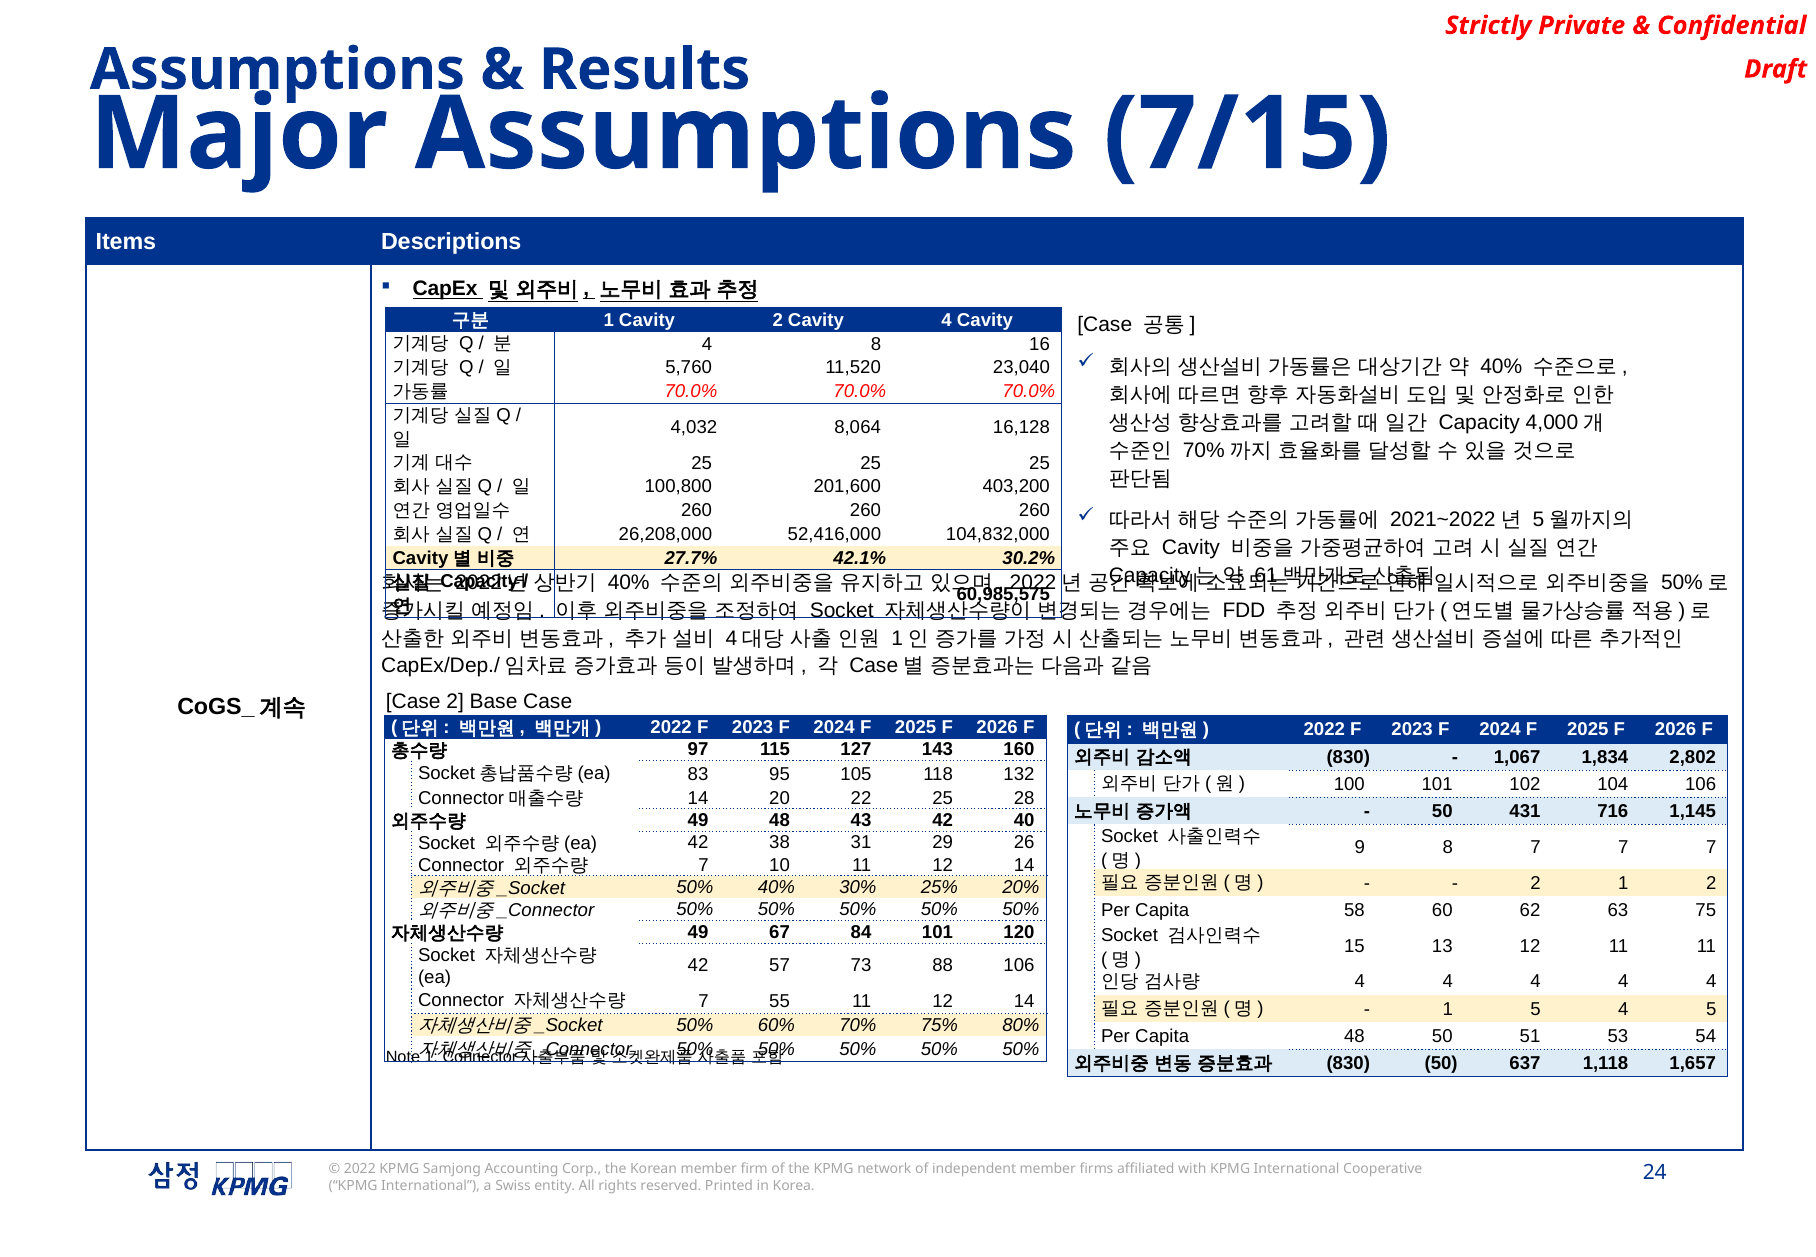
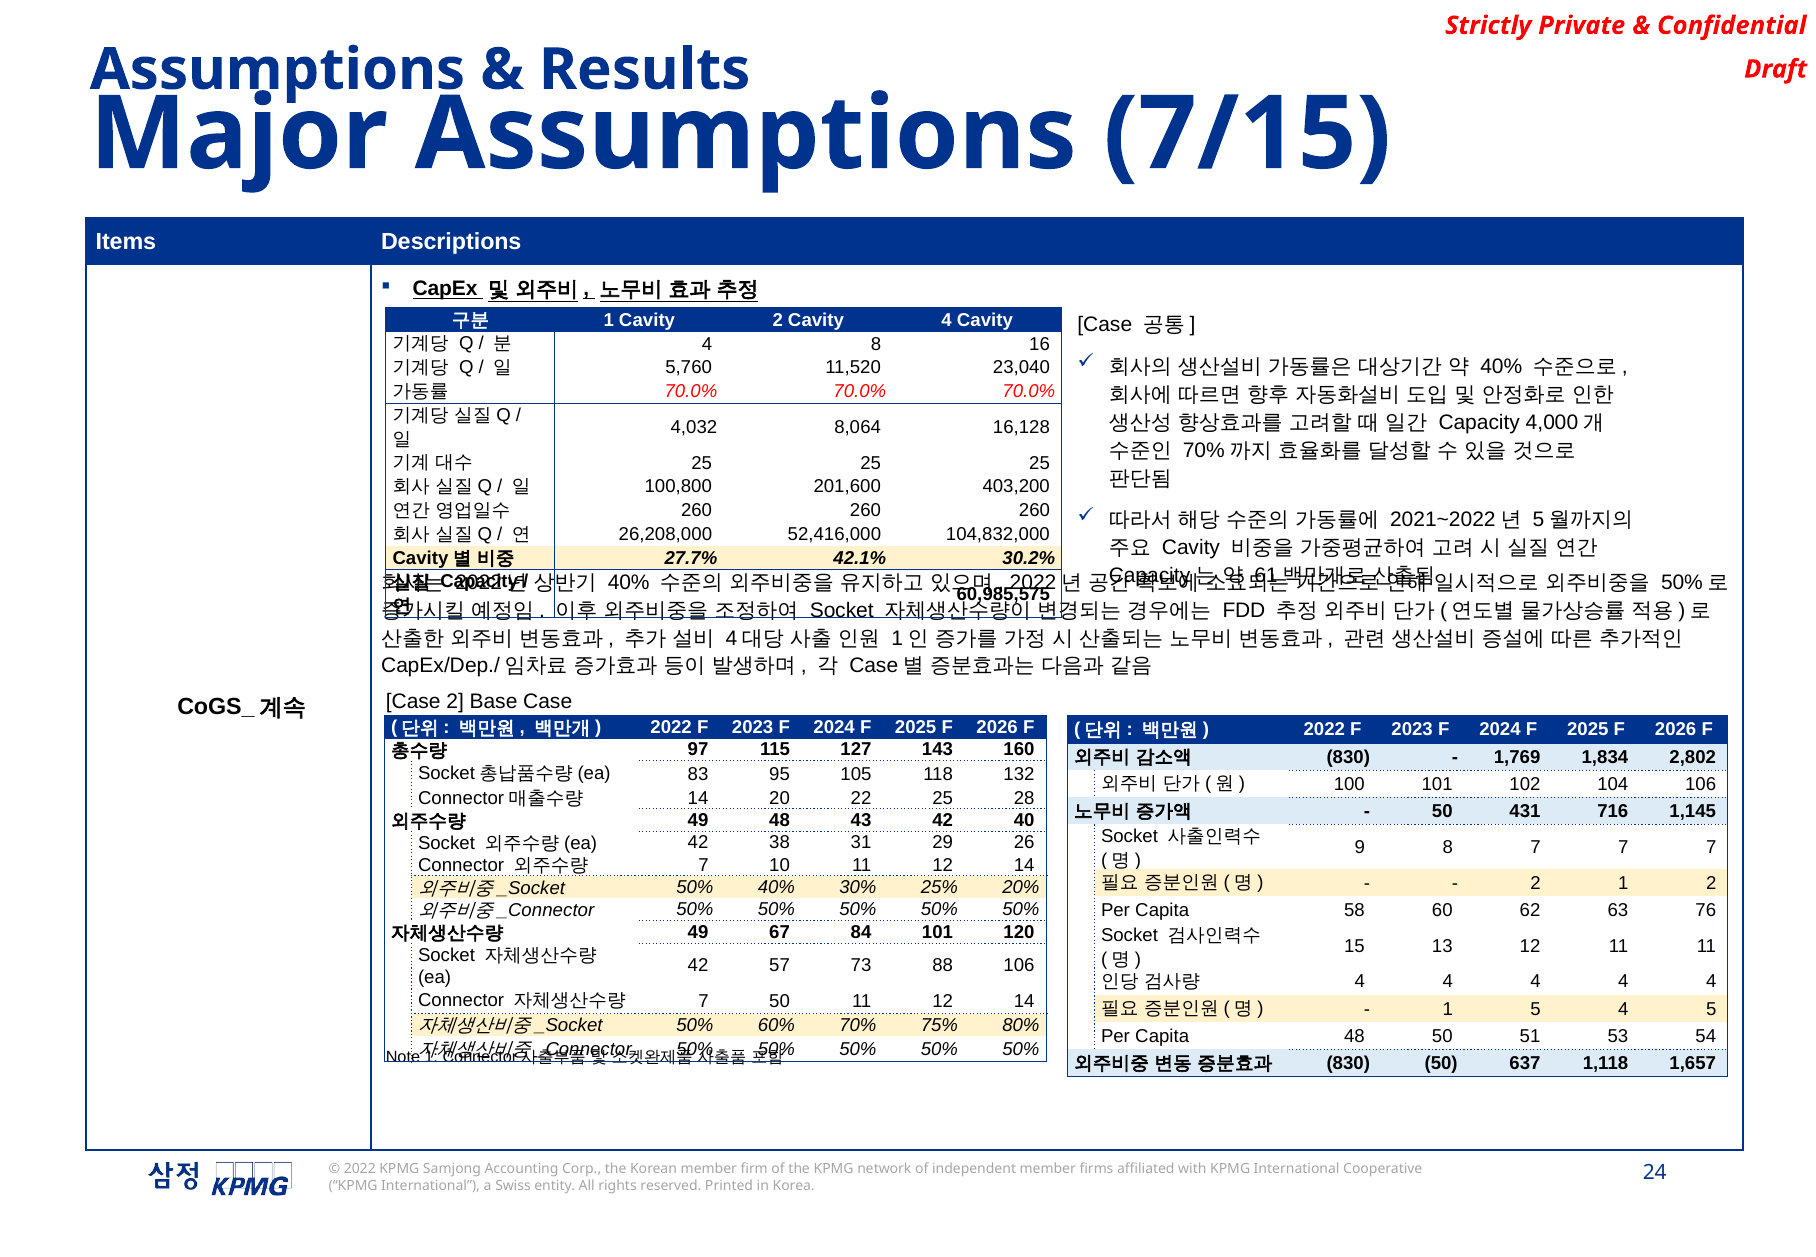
1,067: 1,067 -> 1,769 (1517, 757)
75: 75 -> 76 (1706, 910)
7 55: 55 -> 50 (780, 1001)
